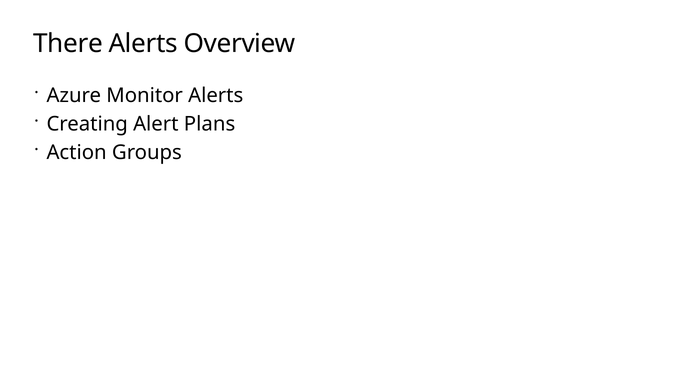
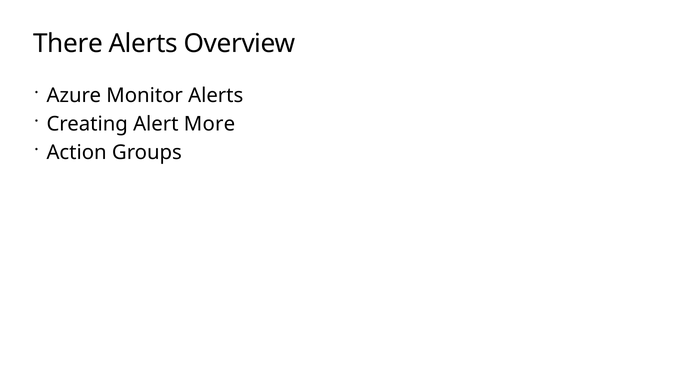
Plans: Plans -> More (210, 124)
